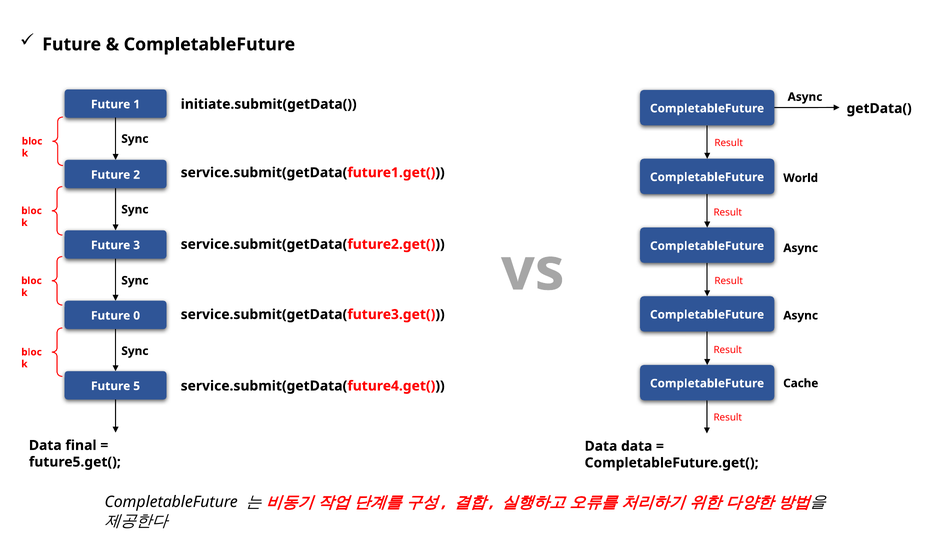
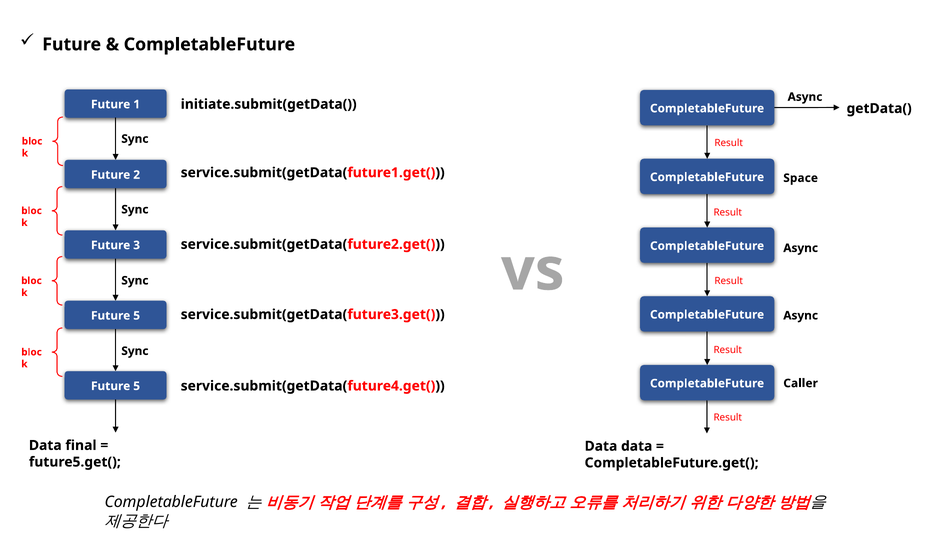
World: World -> Space (801, 178)
0: 0 -> 5 (137, 316)
Cache: Cache -> Caller (801, 384)
